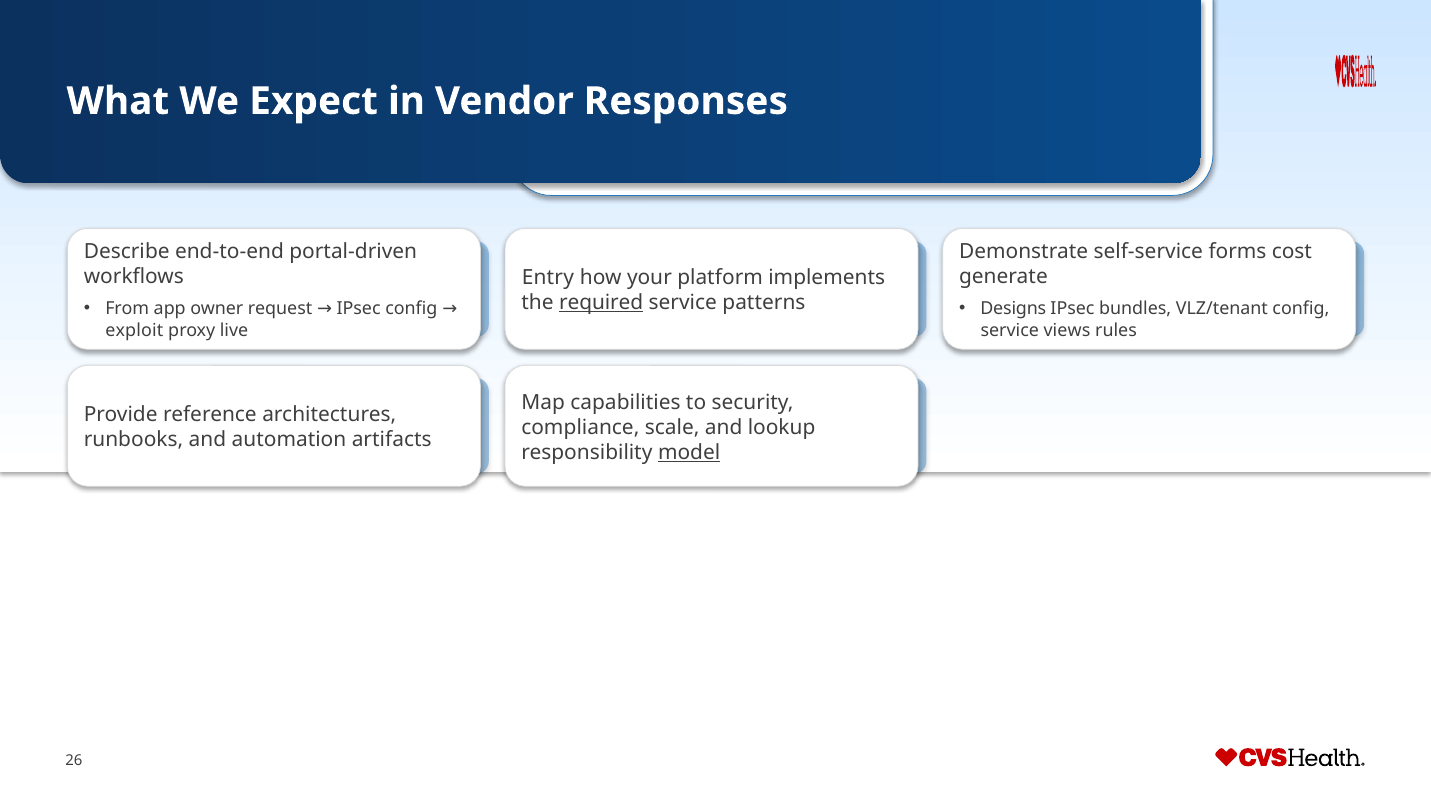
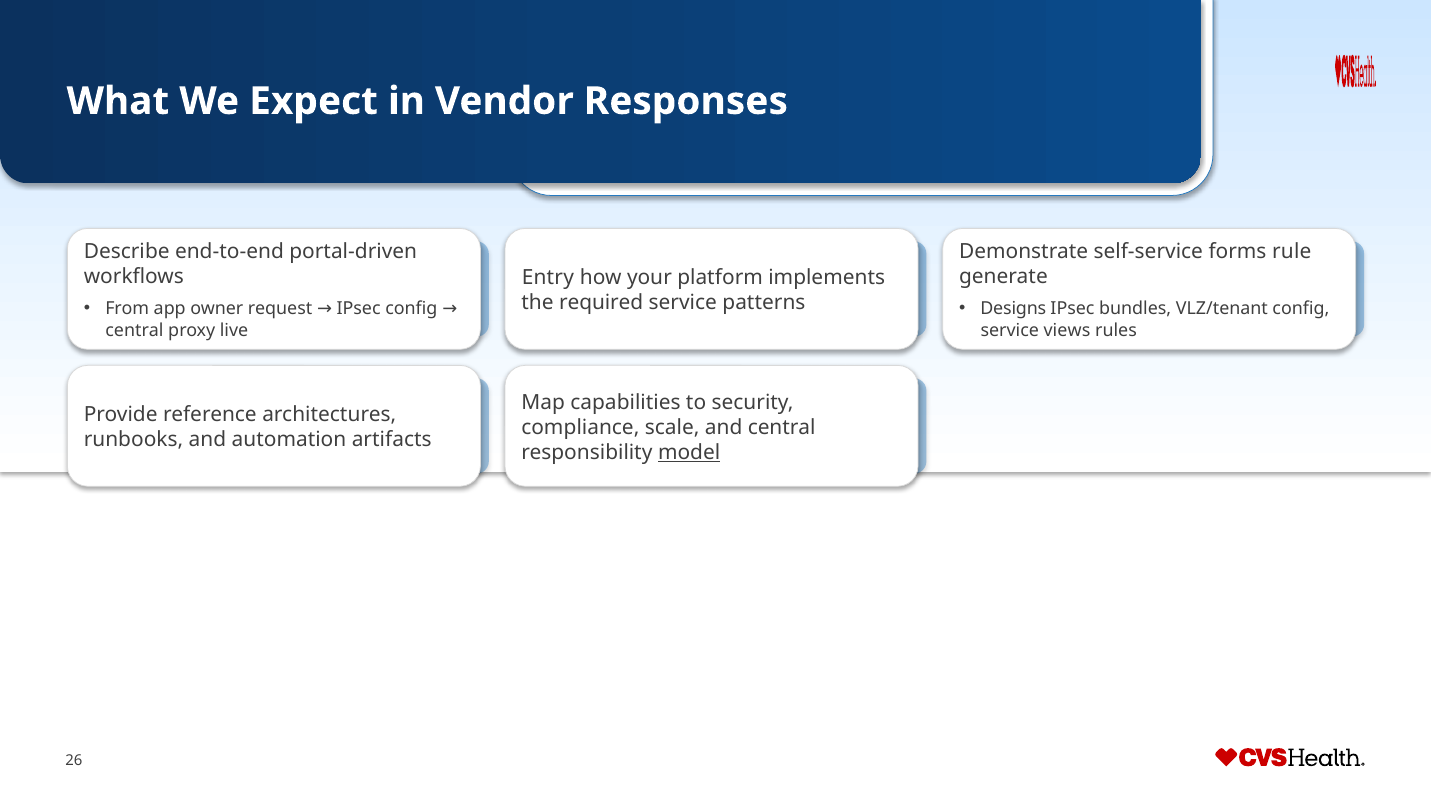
cost: cost -> rule (1292, 252)
required underline: present -> none (601, 303)
exploit: exploit -> central (134, 330)
and lookup: lookup -> central (782, 427)
